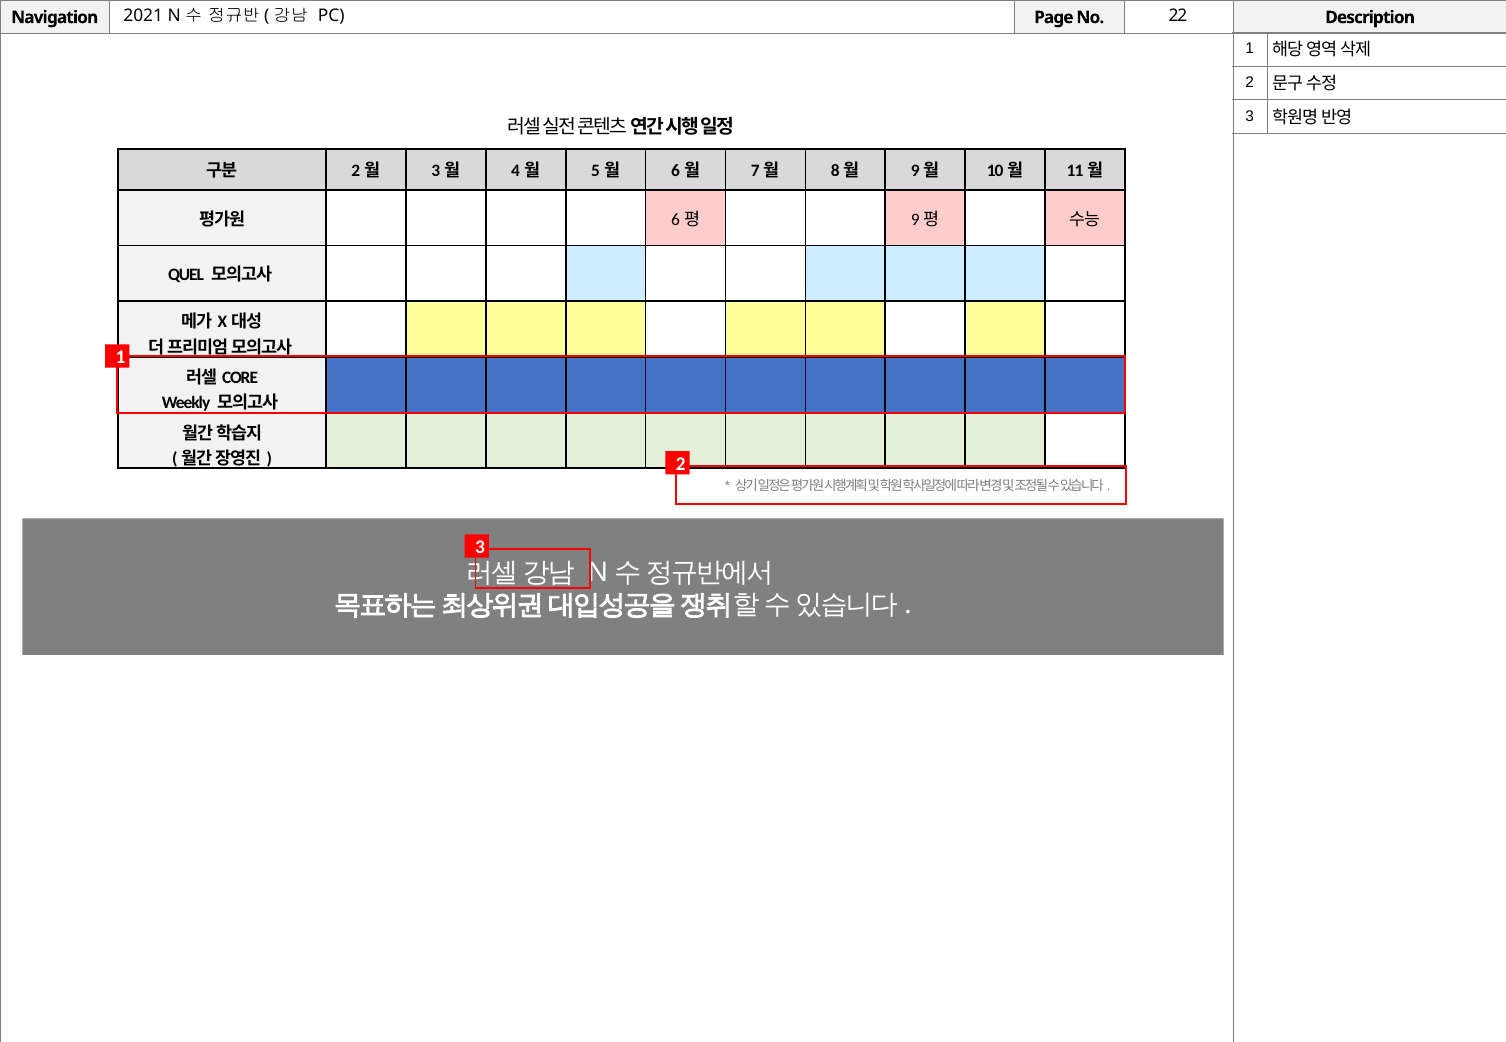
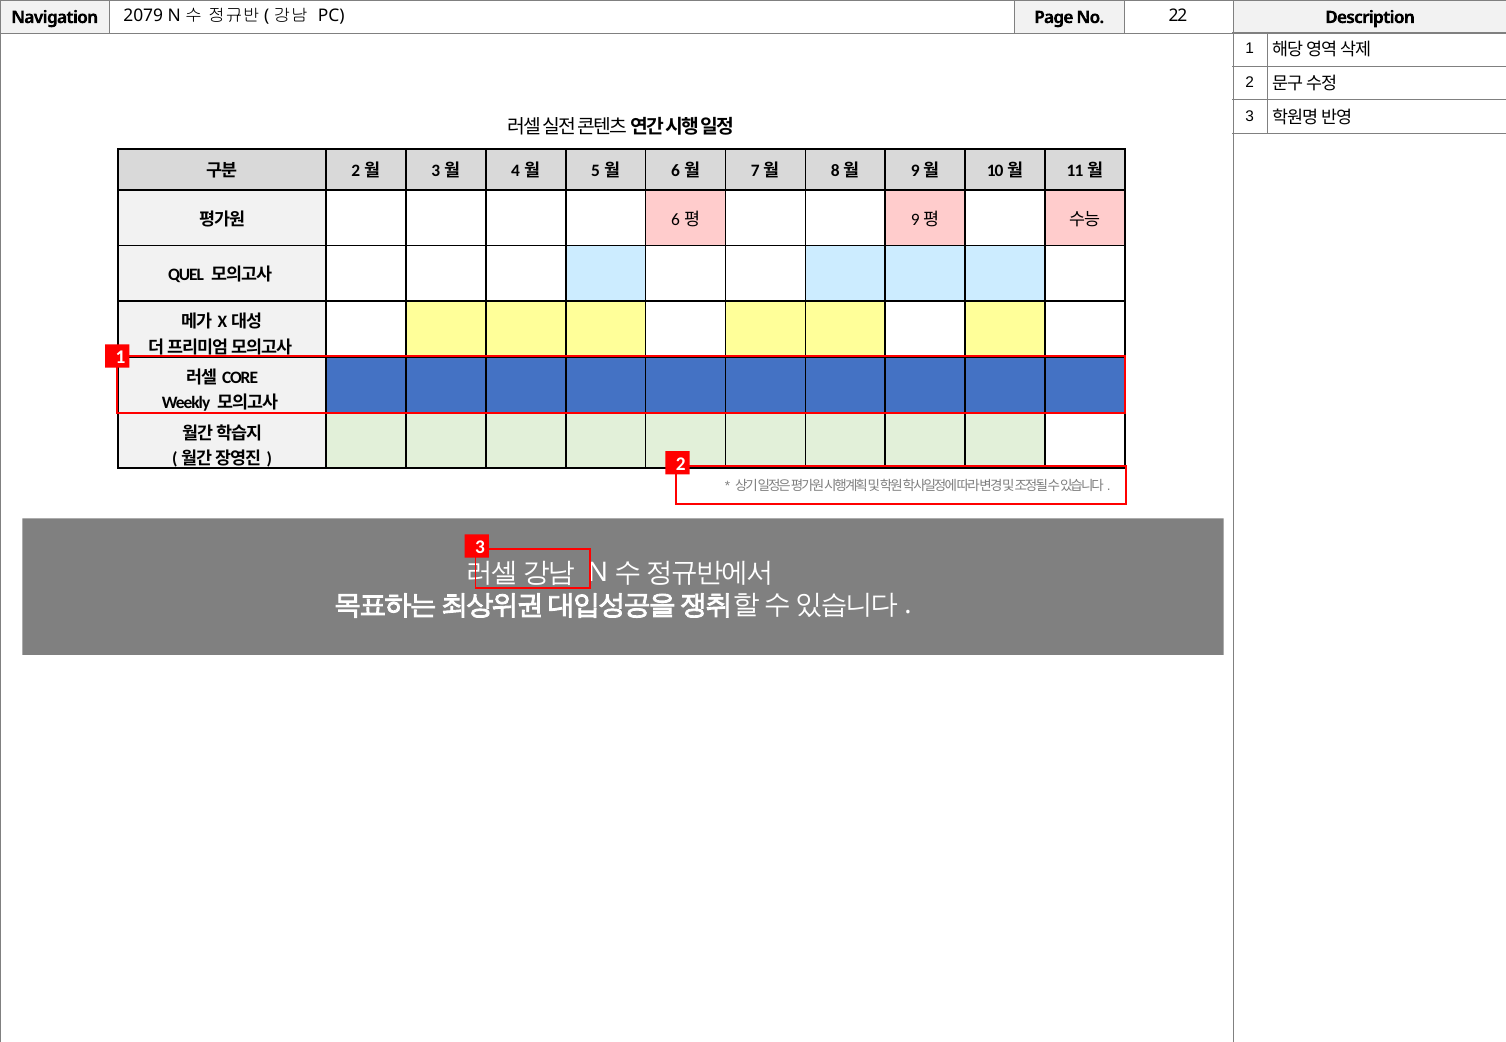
2021: 2021 -> 2079 (143, 16)
